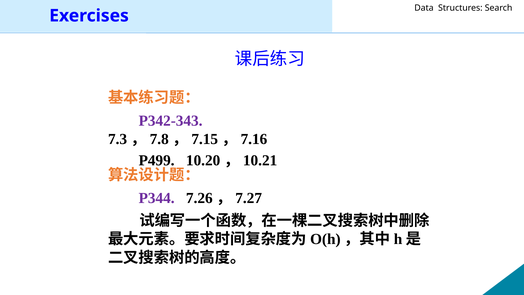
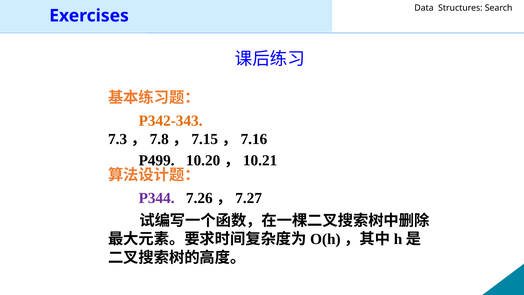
P342-343 colour: purple -> orange (171, 121)
